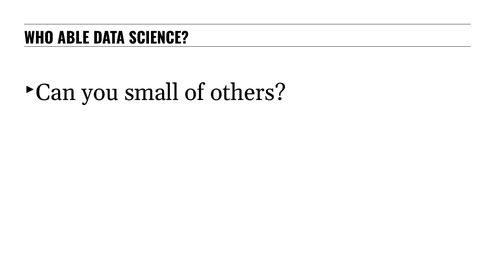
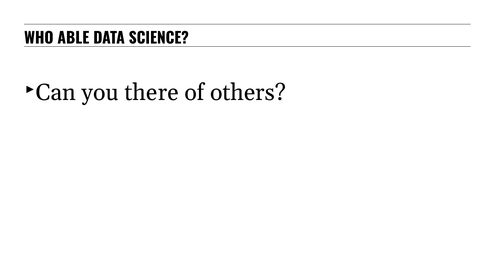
small: small -> there (152, 93)
